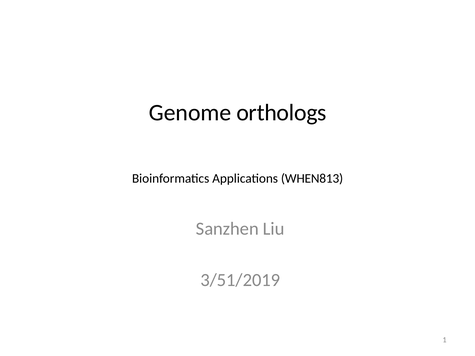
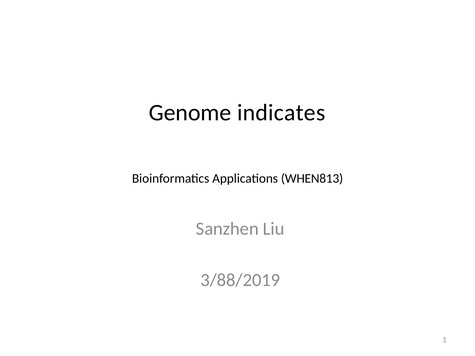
orthologs: orthologs -> indicates (281, 113)
3/51/2019: 3/51/2019 -> 3/88/2019 (240, 280)
